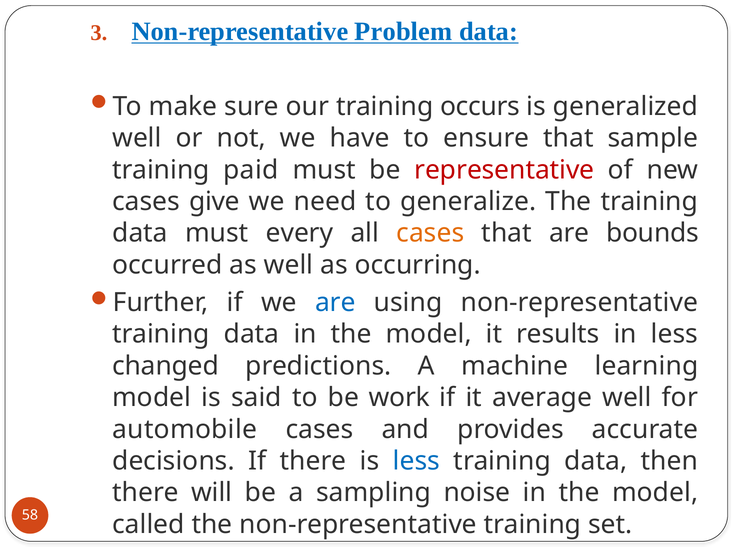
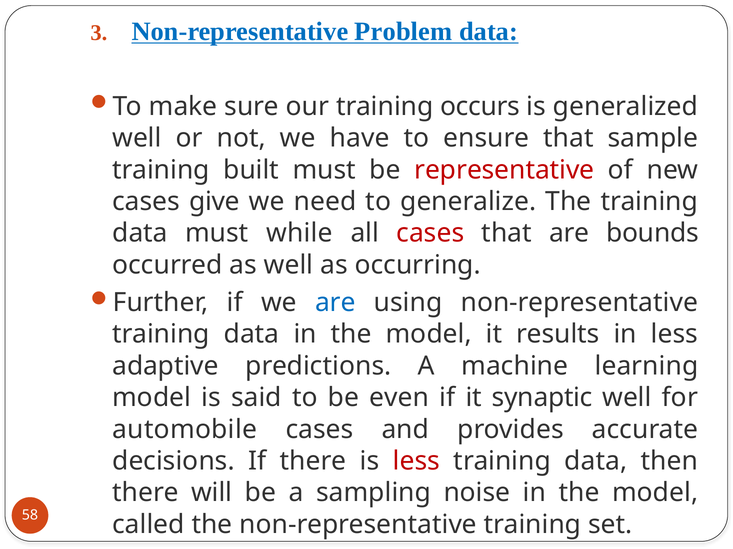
paid: paid -> built (251, 170)
every: every -> while (299, 234)
cases colour: orange -> red (430, 234)
changed: changed -> adaptive (165, 366)
work: work -> even (399, 398)
average: average -> synaptic (542, 398)
less colour: blue -> red (416, 462)
